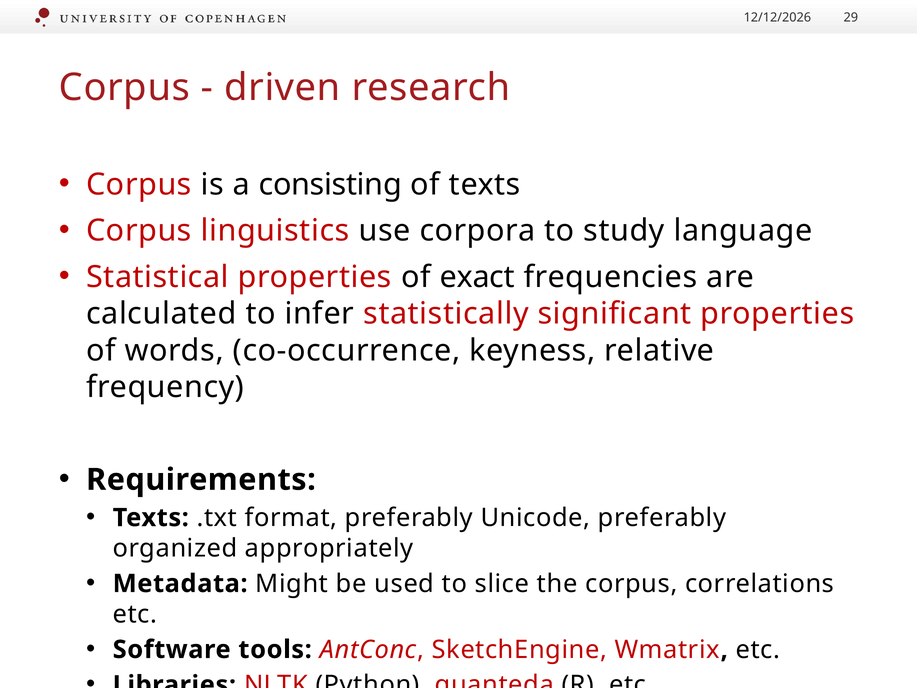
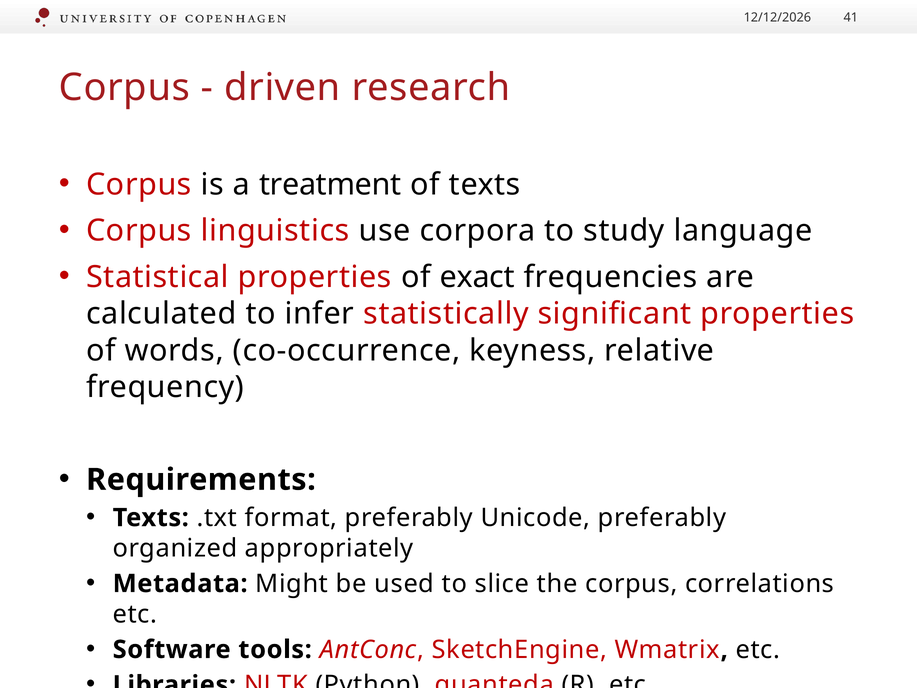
29: 29 -> 41 (851, 18)
consisting: consisting -> treatment (330, 184)
